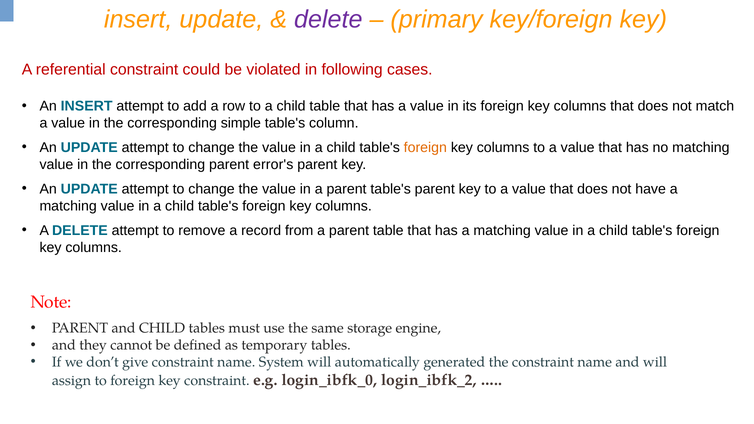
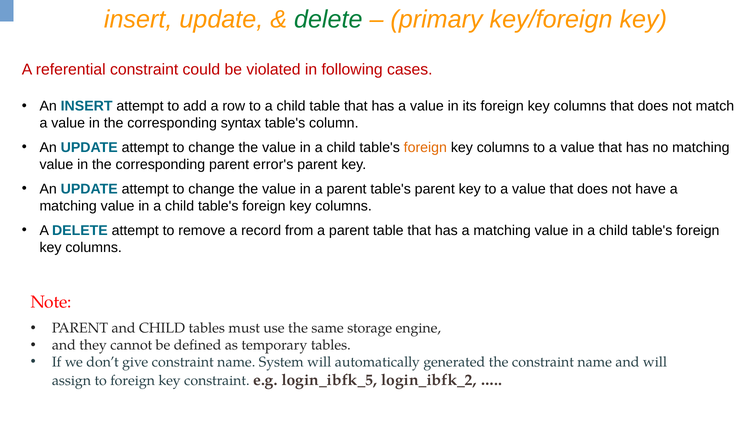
delete colour: purple -> green (328, 20)
simple: simple -> syntax (241, 123)
login_ibfk_0: login_ibfk_0 -> login_ibfk_5 (329, 380)
